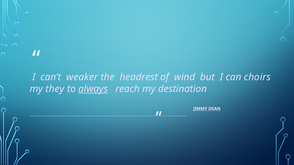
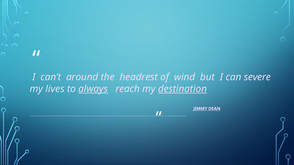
weaker: weaker -> around (82, 77)
choirs: choirs -> severe (257, 77)
they: they -> lives (55, 89)
destination underline: none -> present (183, 89)
